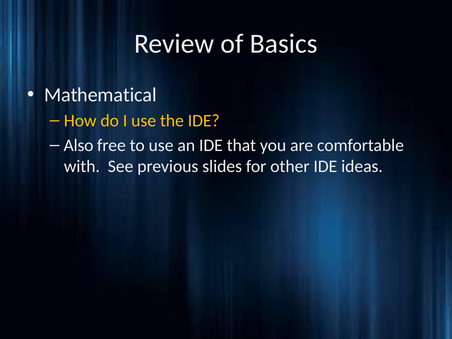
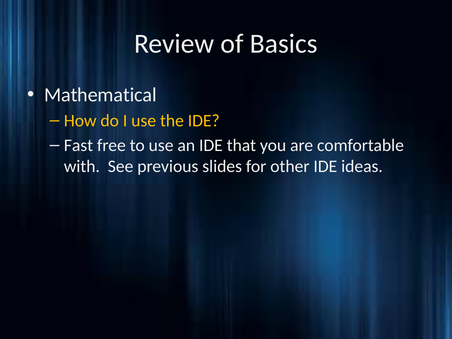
Also: Also -> Fast (78, 145)
